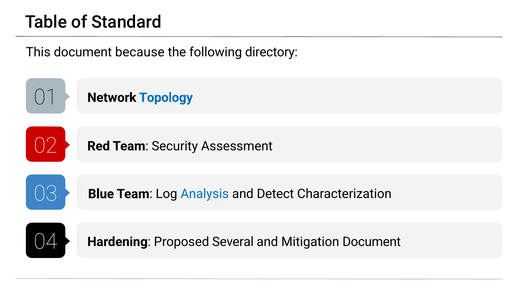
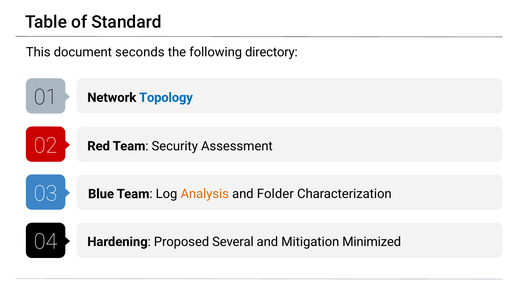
because: because -> seconds (140, 52)
Analysis colour: blue -> orange (205, 194)
Detect: Detect -> Folder (275, 194)
Mitigation Document: Document -> Minimized (372, 241)
